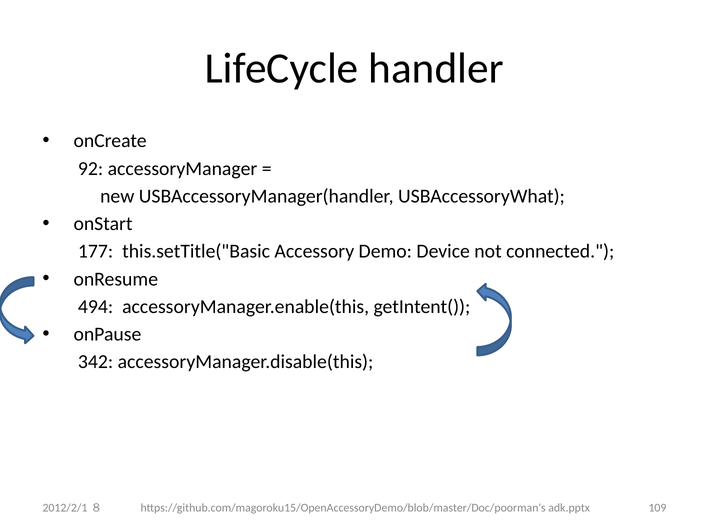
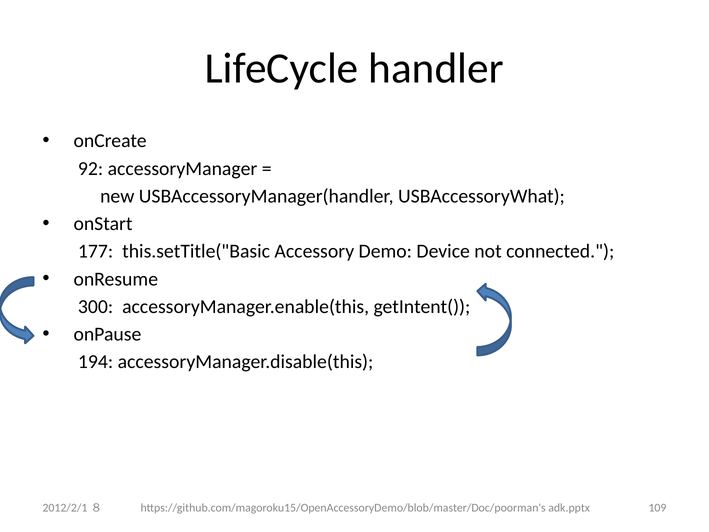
494: 494 -> 300 (96, 306)
342: 342 -> 194 (96, 362)
